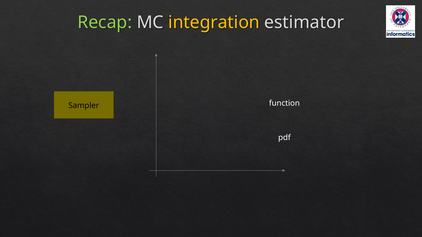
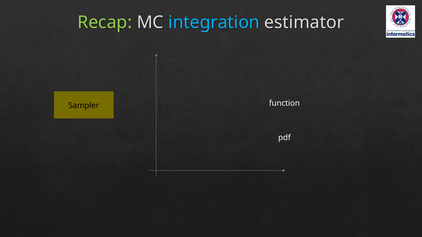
integration colour: yellow -> light blue (214, 22)
